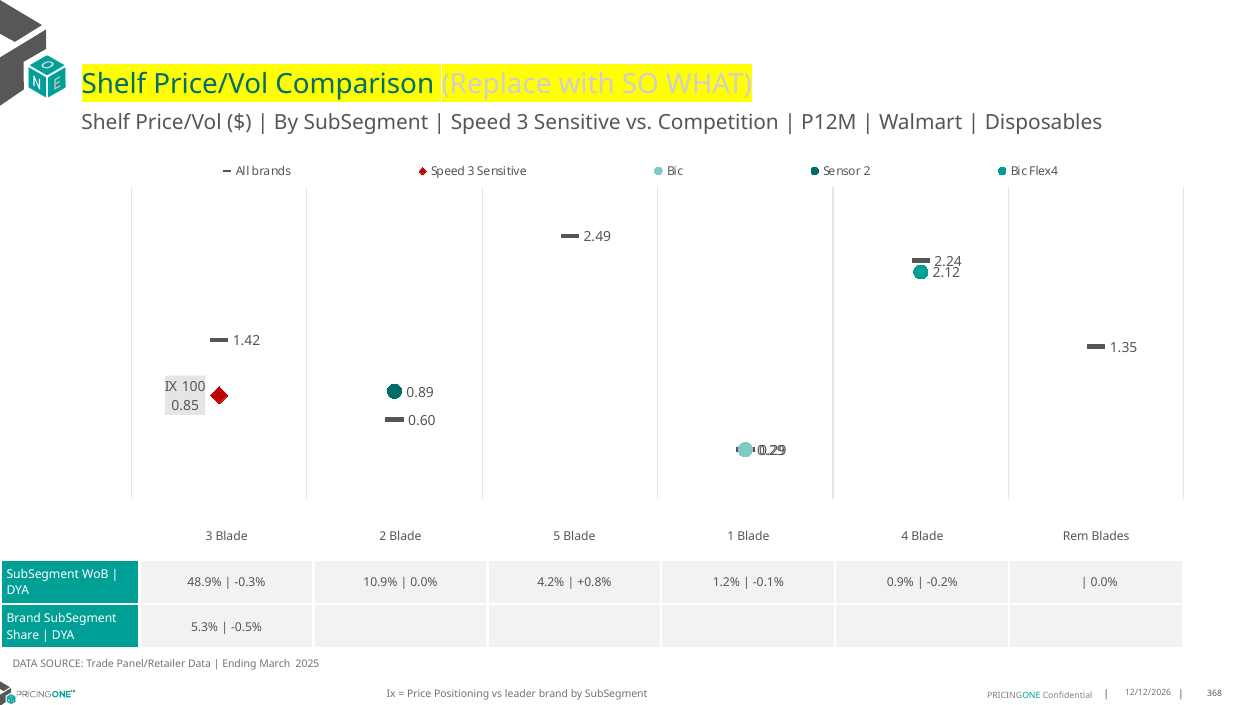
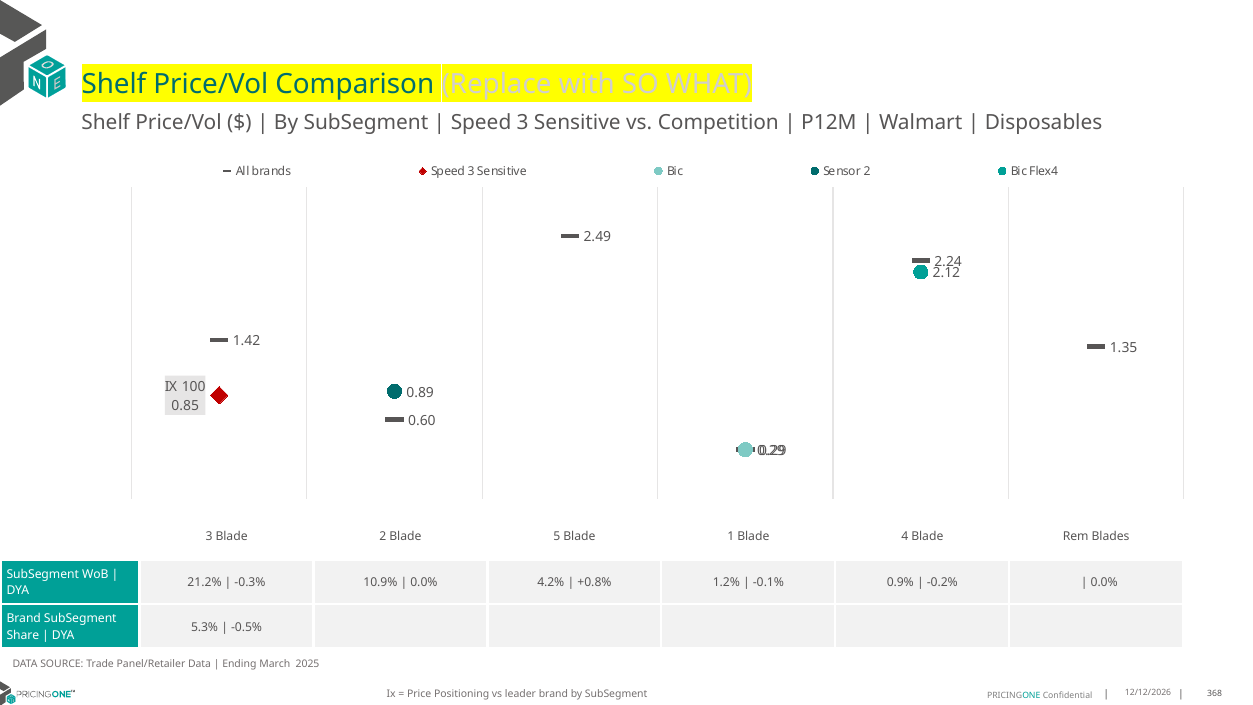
48.9%: 48.9% -> 21.2% (205, 583)
